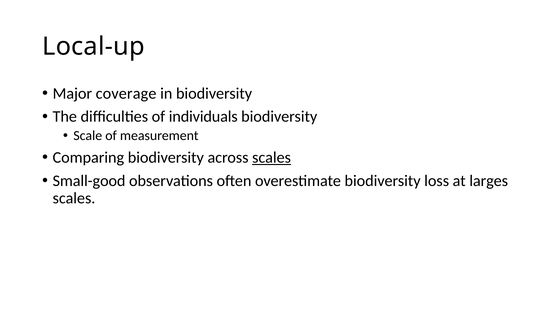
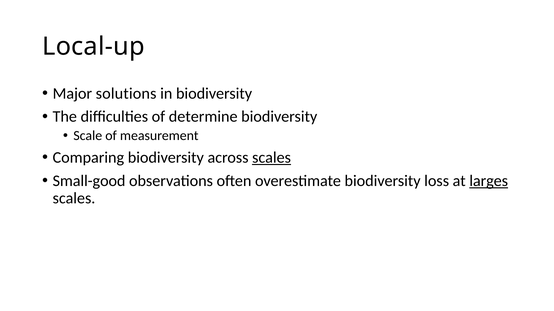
coverage: coverage -> solutions (126, 94)
individuals: individuals -> determine (203, 117)
larges underline: none -> present (489, 181)
